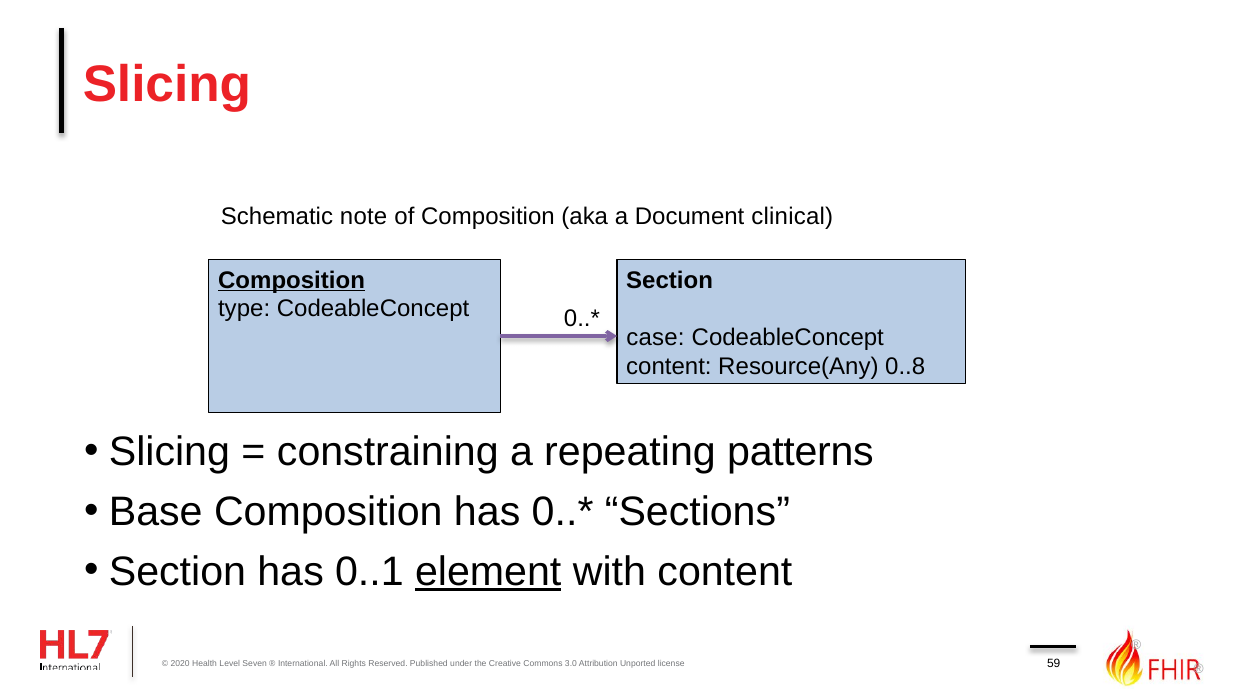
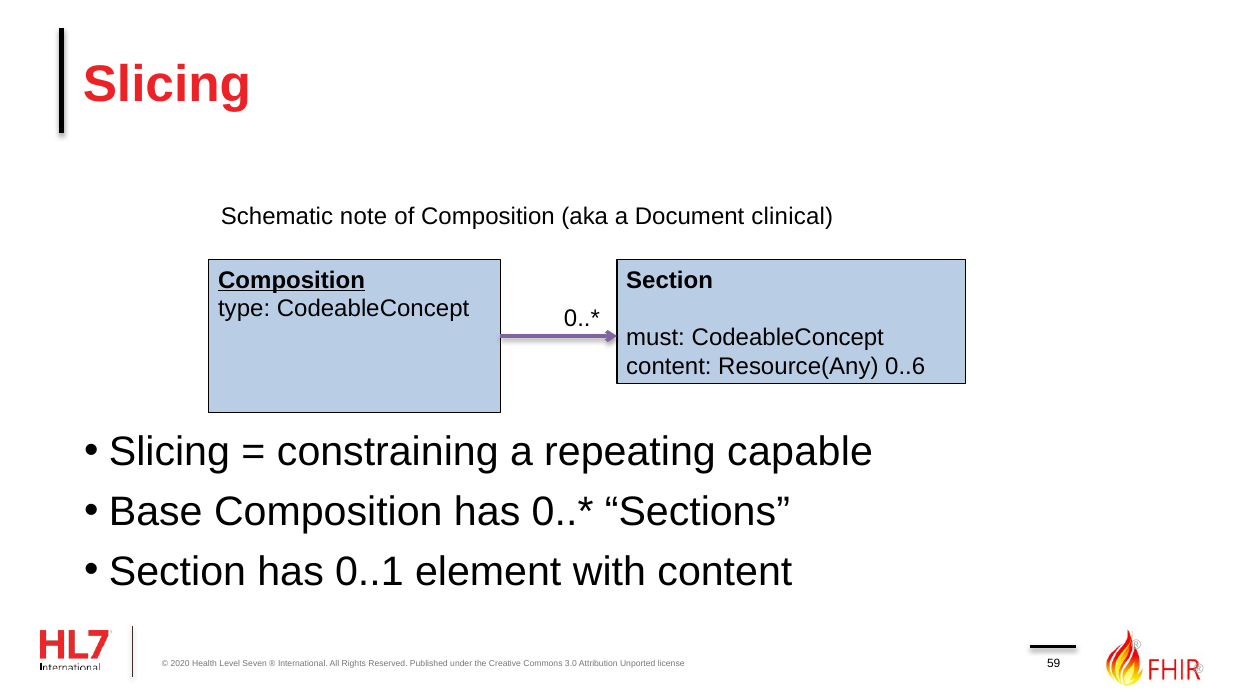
case: case -> must (656, 338)
0..8: 0..8 -> 0..6 (905, 367)
patterns: patterns -> capable (800, 452)
element underline: present -> none (488, 572)
